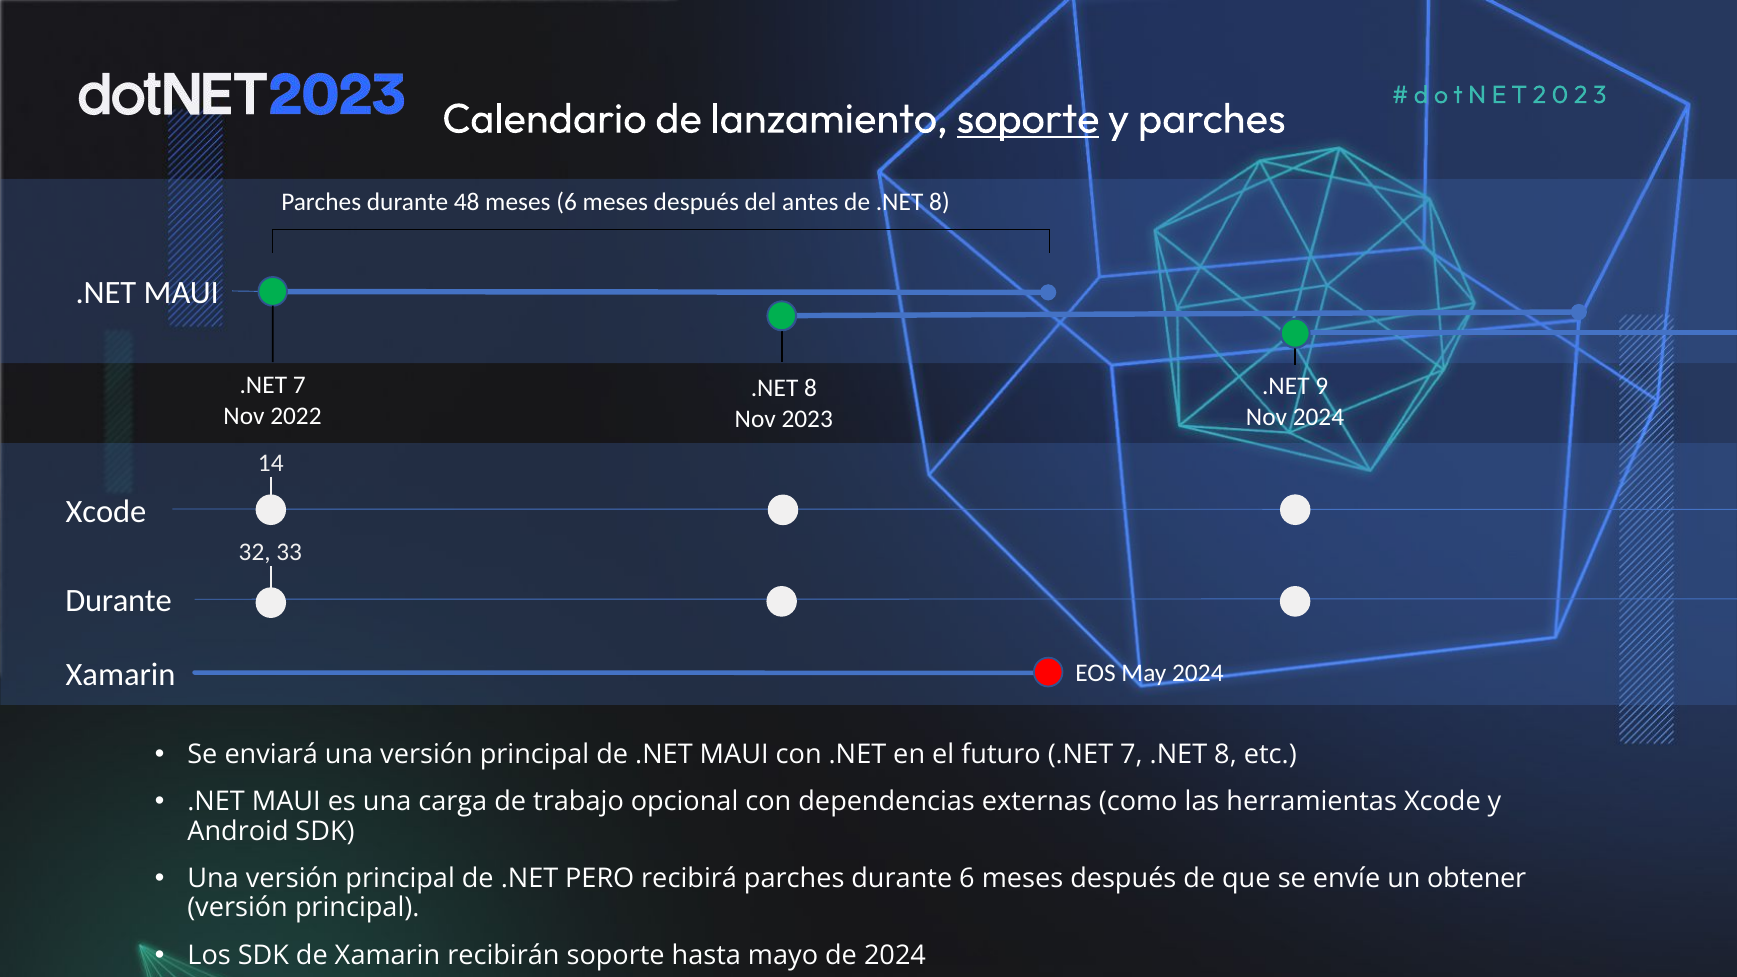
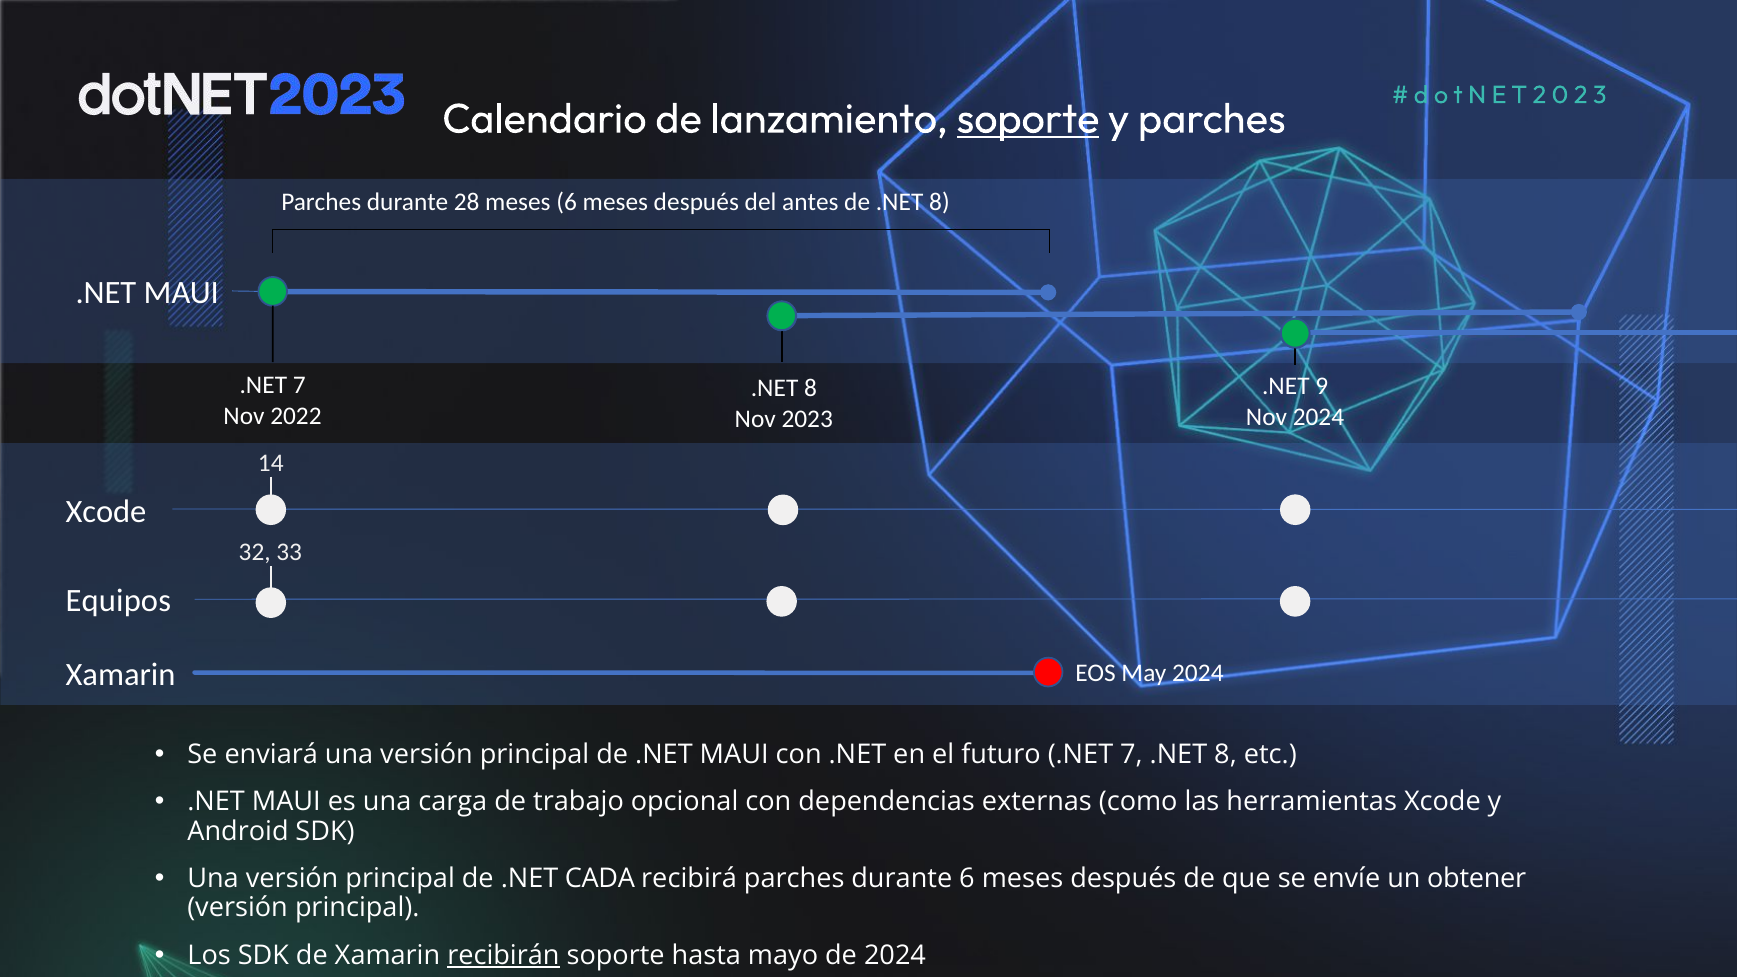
48: 48 -> 28 (467, 202)
Durante: Durante -> Equipos (118, 601)
PERO: PERO -> CADA (600, 879)
recibirán underline: none -> present (503, 955)
